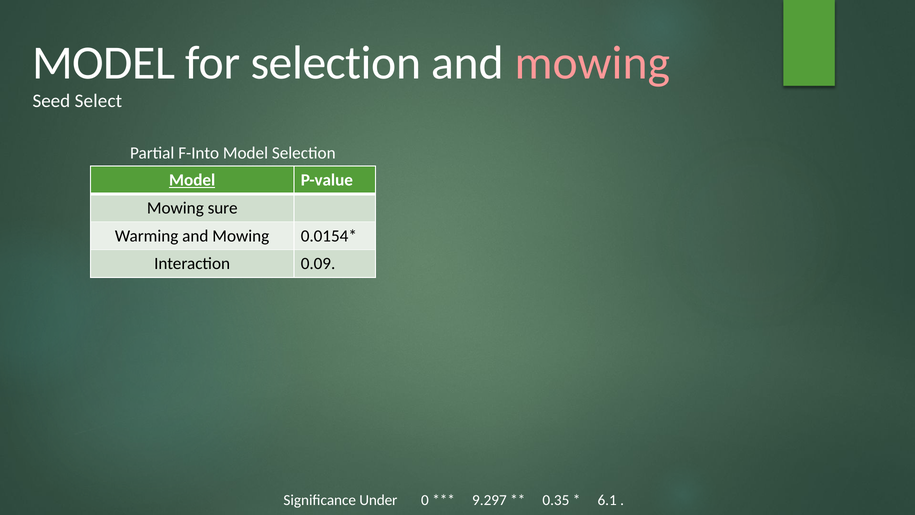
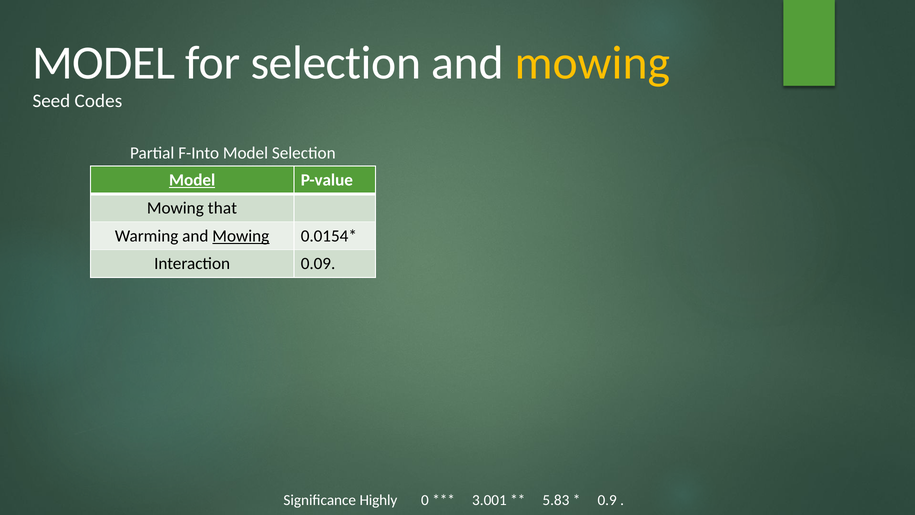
mowing colour: pink -> yellow (593, 63)
Select: Select -> Codes (98, 101)
sure: sure -> that (222, 208)
Mowing underline: none -> present (241, 236)
Under: Under -> Highly (378, 500)
9.297: 9.297 -> 3.001 (489, 500)
0.35: 0.35 -> 5.83 (556, 500)
6.1: 6.1 -> 0.9 (607, 500)
